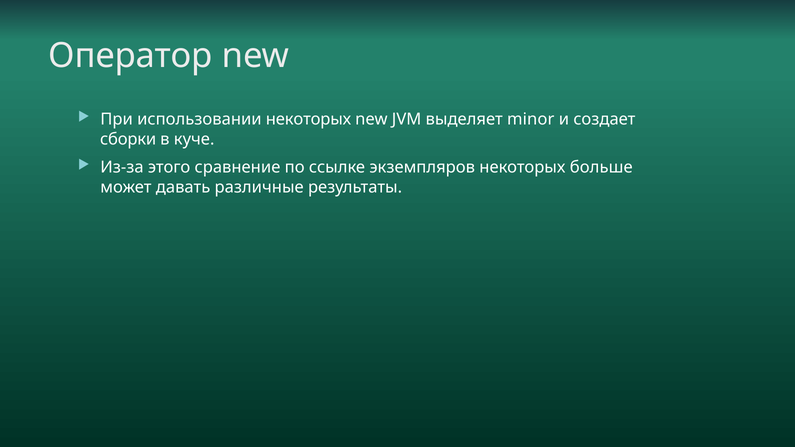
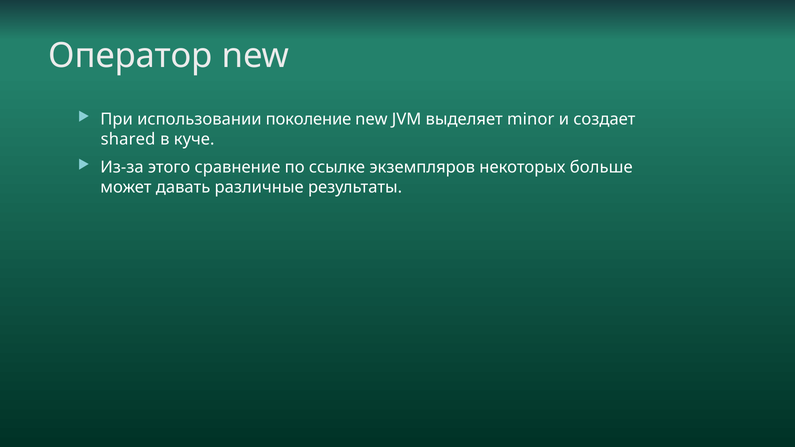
использовании некоторых: некоторых -> поколение (309, 119)
сборки: сборки -> shared (128, 139)
